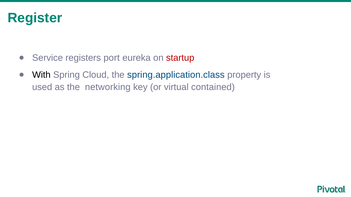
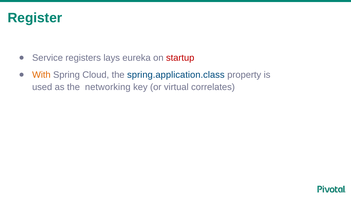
port: port -> lays (112, 58)
With colour: black -> orange (41, 75)
contained: contained -> correlates (213, 87)
